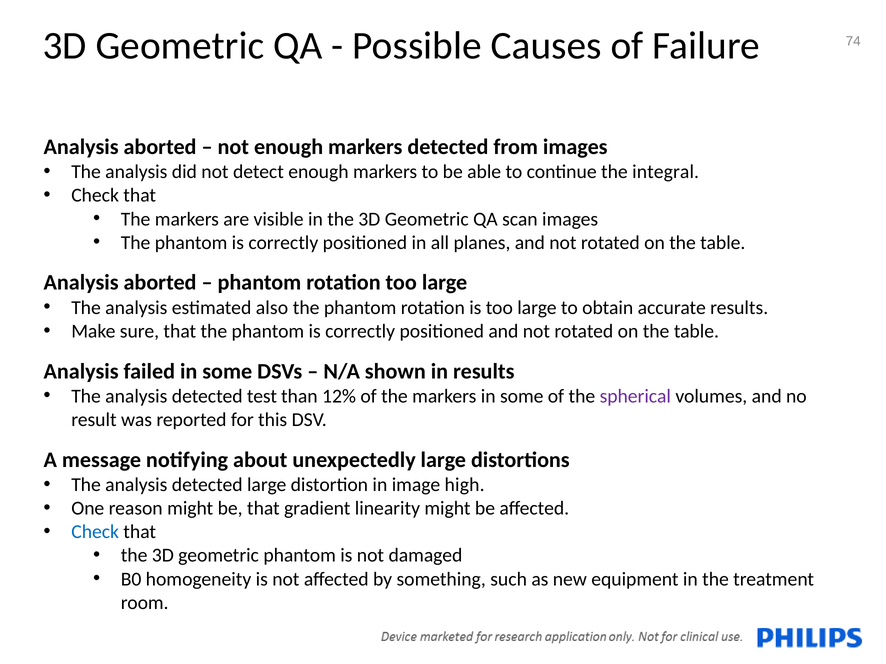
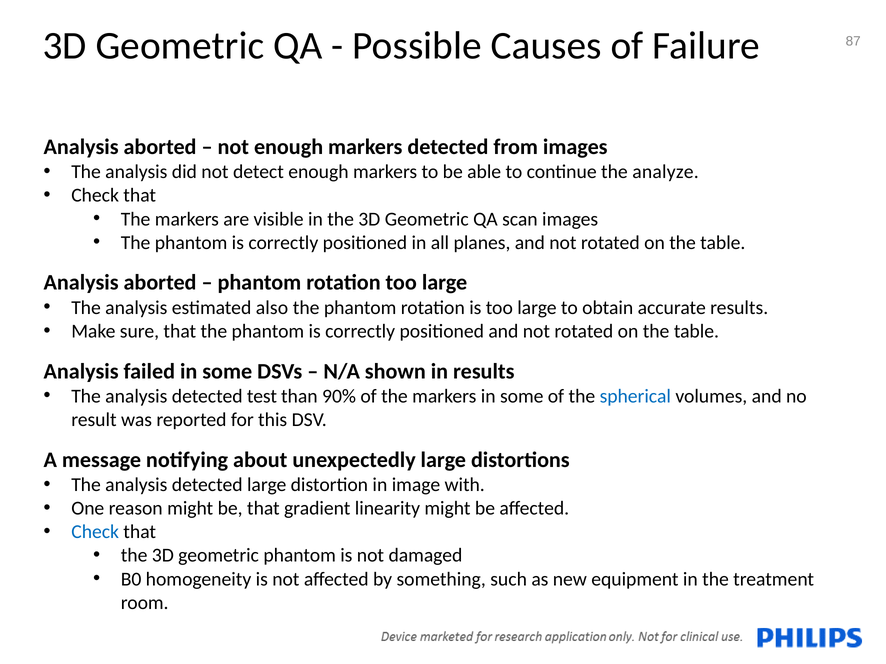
74: 74 -> 87 (853, 41)
integral: integral -> analyze (666, 172)
12%: 12% -> 90% (339, 396)
spherical colour: purple -> blue (635, 396)
high: high -> with (465, 485)
